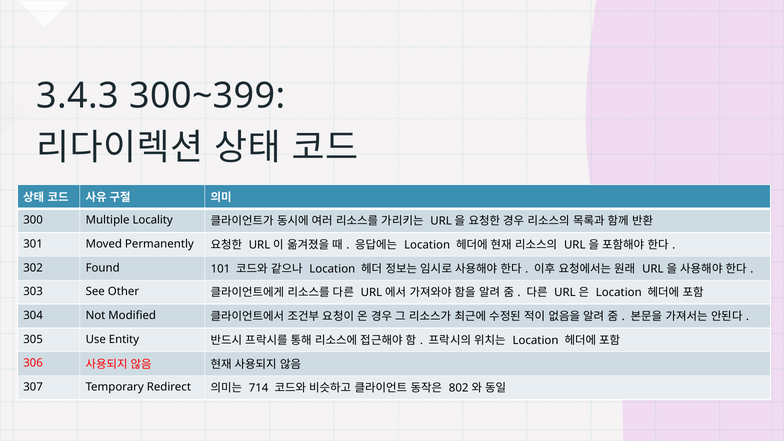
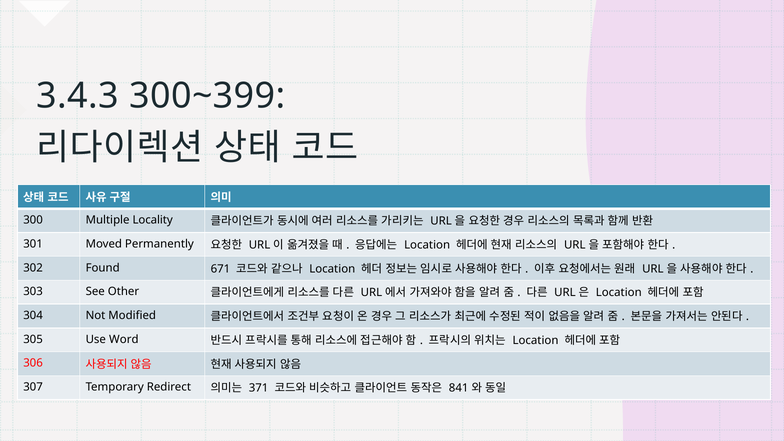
101: 101 -> 671 (220, 269)
Entity: Entity -> Word (124, 339)
714: 714 -> 371 (259, 388)
802: 802 -> 841 (459, 388)
